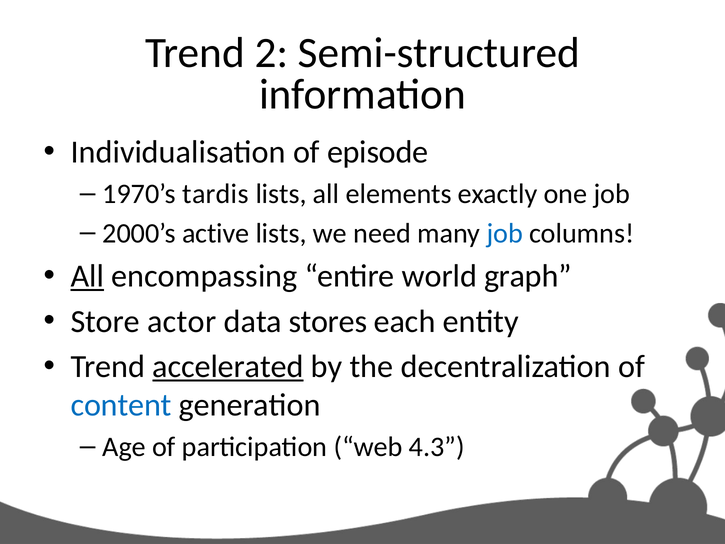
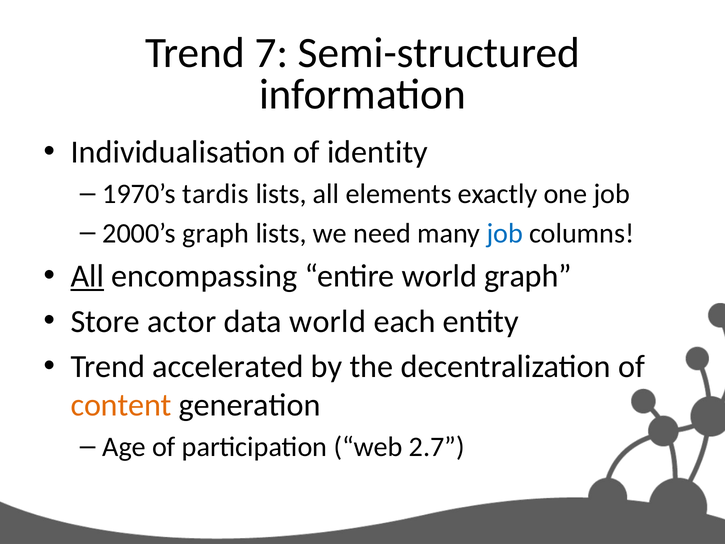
2: 2 -> 7 (271, 53)
episode: episode -> identity (378, 152)
2000’s active: active -> graph (216, 233)
data stores: stores -> world (328, 321)
accelerated underline: present -> none (228, 366)
content colour: blue -> orange (121, 405)
4.3: 4.3 -> 2.7 (437, 447)
